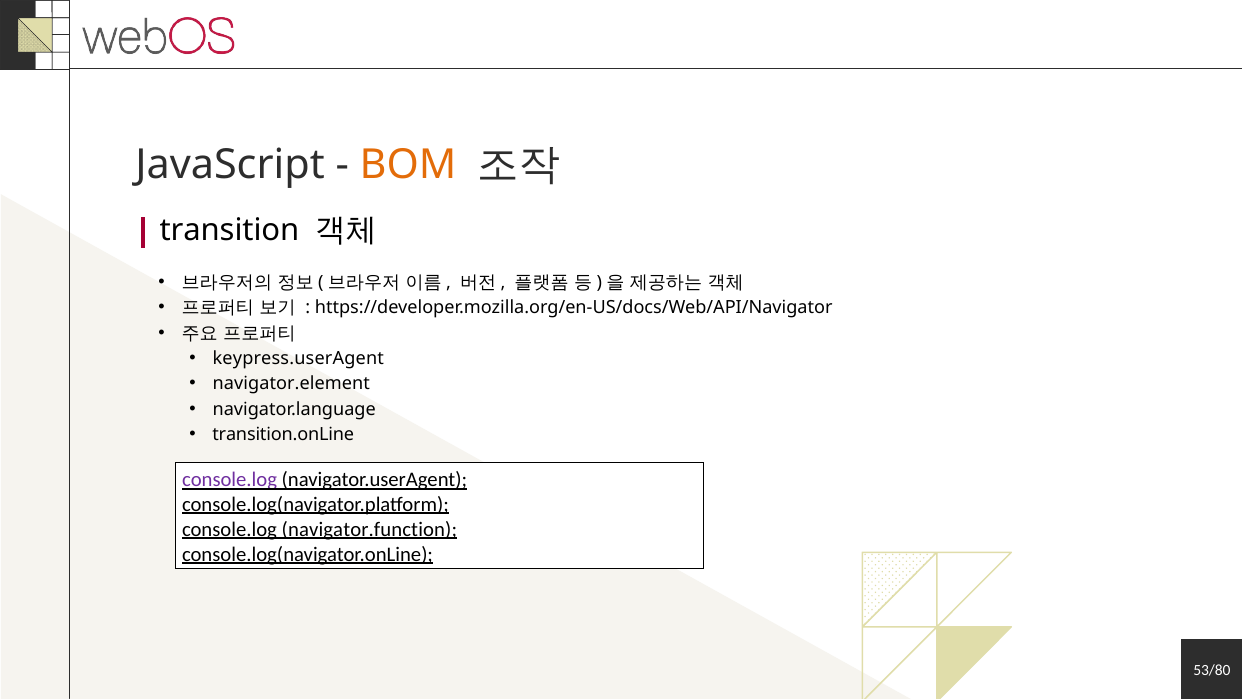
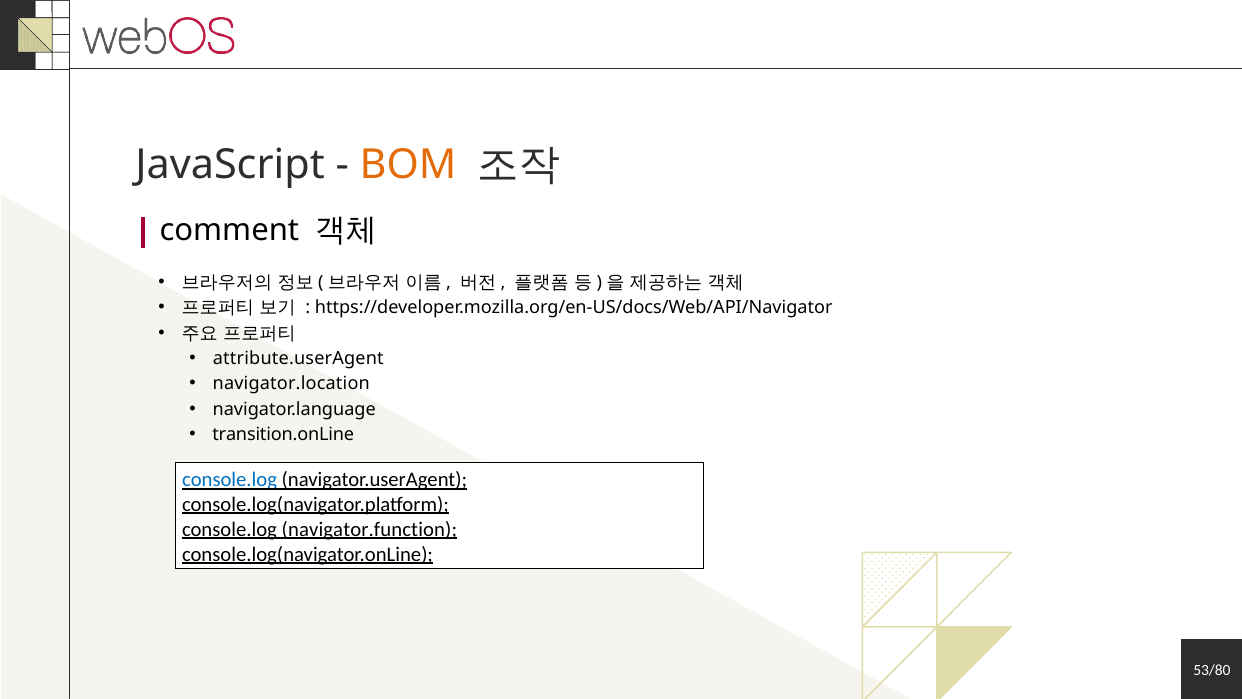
transition: transition -> comment (229, 231)
keypress.userAgent: keypress.userAgent -> attribute.userAgent (298, 358)
navigator.element: navigator.element -> navigator.location (291, 384)
console.log colour: purple -> blue (230, 479)
